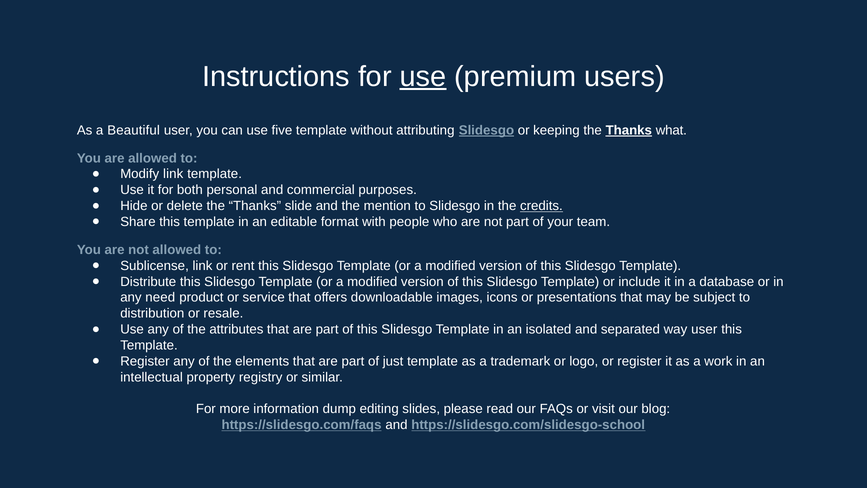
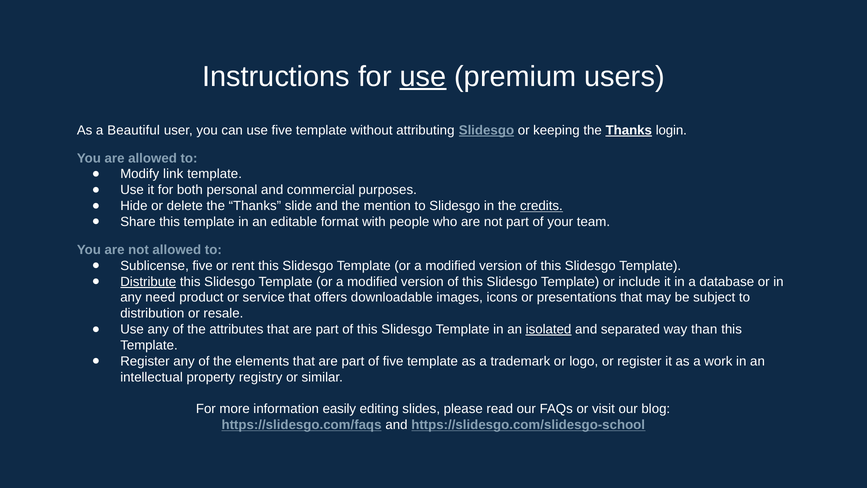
what: what -> login (671, 130)
Sublicense link: link -> five (203, 266)
Distribute underline: none -> present (148, 282)
isolated underline: none -> present (549, 329)
way user: user -> than (704, 329)
of just: just -> five (393, 361)
dump: dump -> easily (339, 409)
